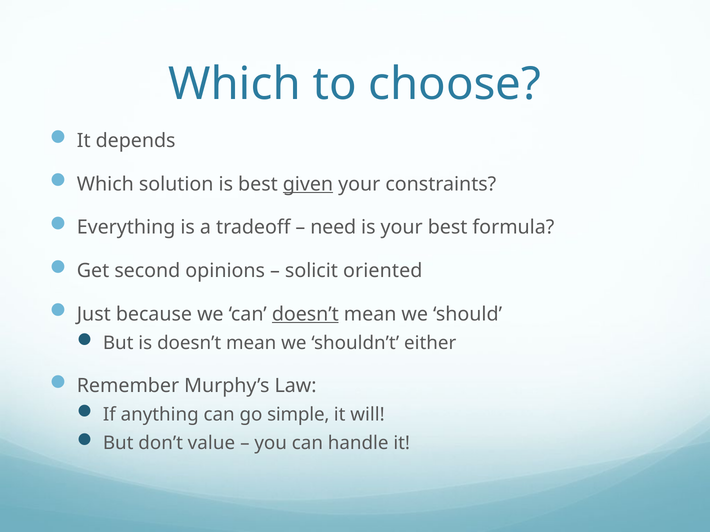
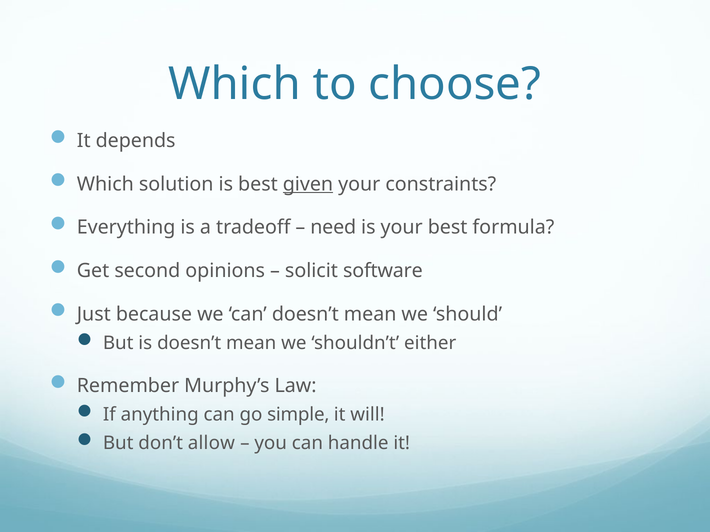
oriented: oriented -> software (383, 271)
doesn’t underline: present -> none (305, 314)
value: value -> allow (211, 443)
